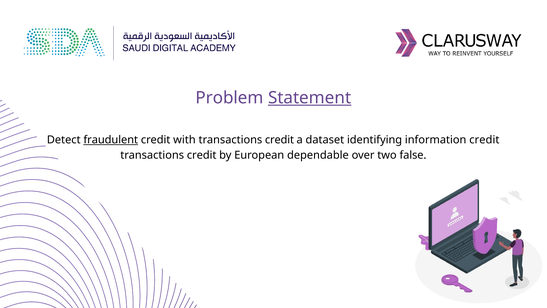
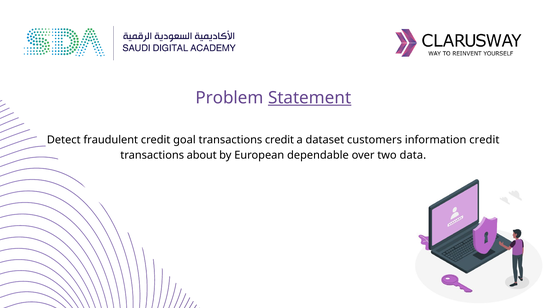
fraudulent underline: present -> none (111, 140)
with: with -> goal (184, 140)
identifying: identifying -> customers (374, 140)
credit: credit -> about (202, 155)
false: false -> data (413, 155)
